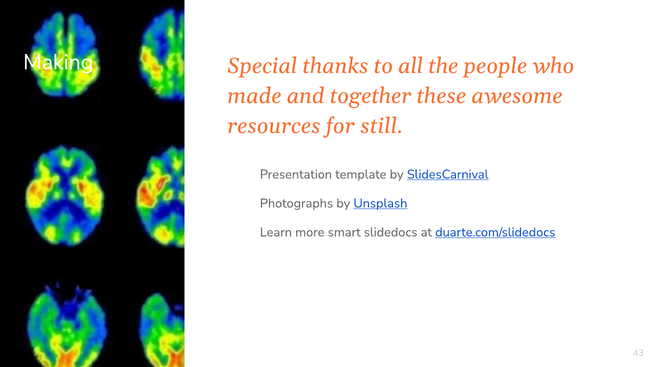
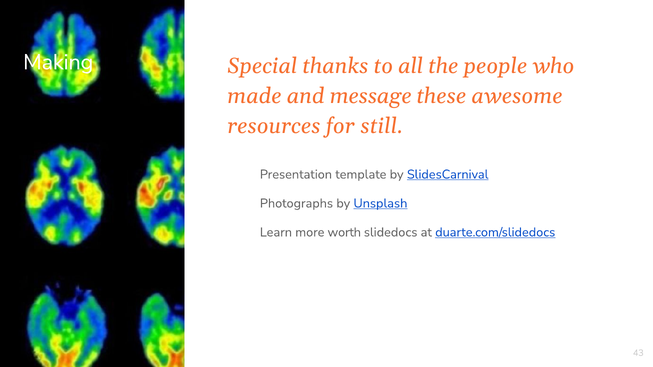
together: together -> message (371, 96)
smart: smart -> worth (344, 232)
